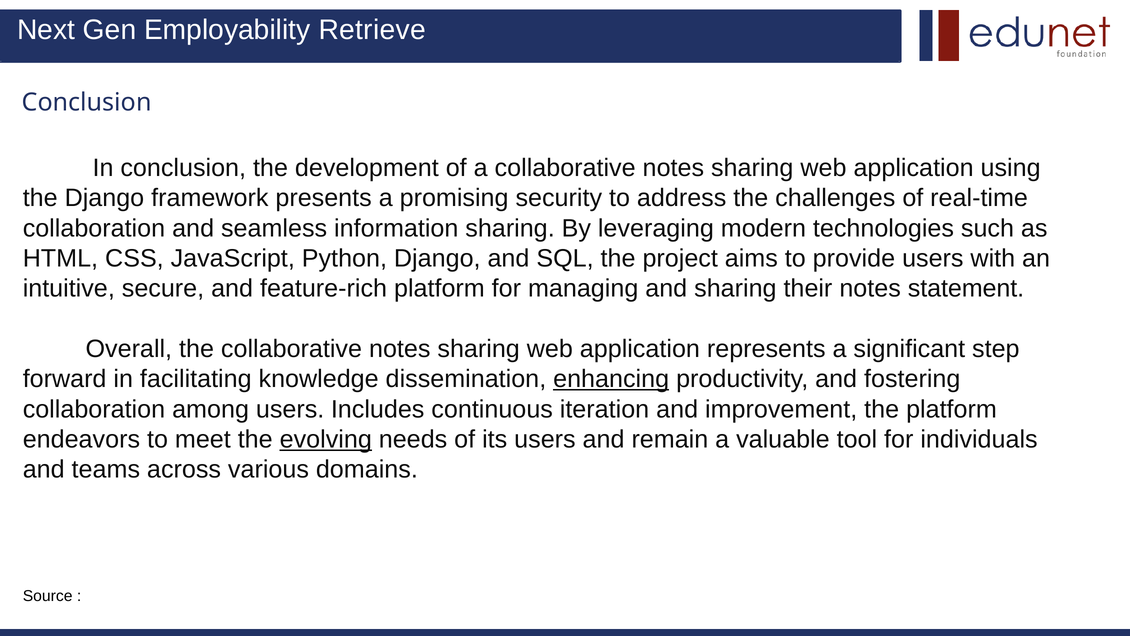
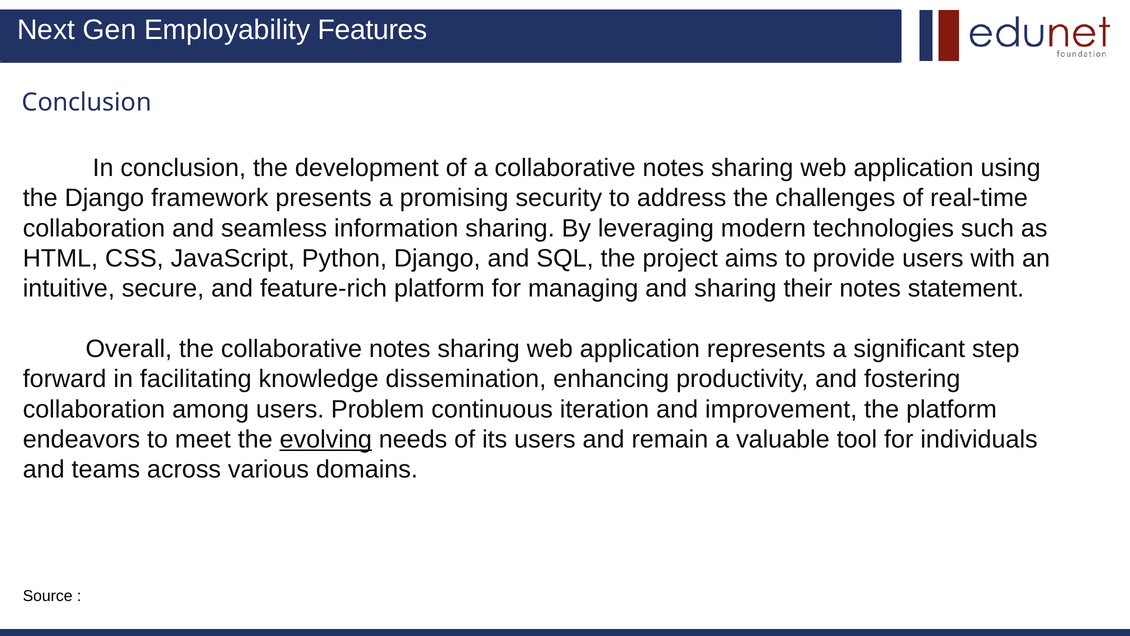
Retrieve: Retrieve -> Features (373, 30)
enhancing underline: present -> none (611, 379)
Includes: Includes -> Problem (378, 409)
